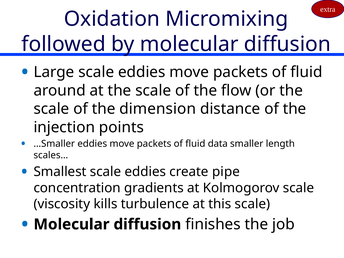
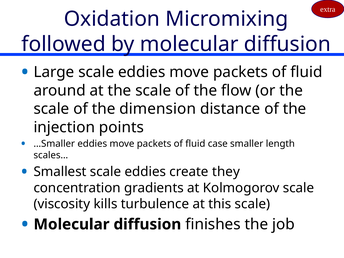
data: data -> case (218, 144)
pipe: pipe -> they (226, 172)
